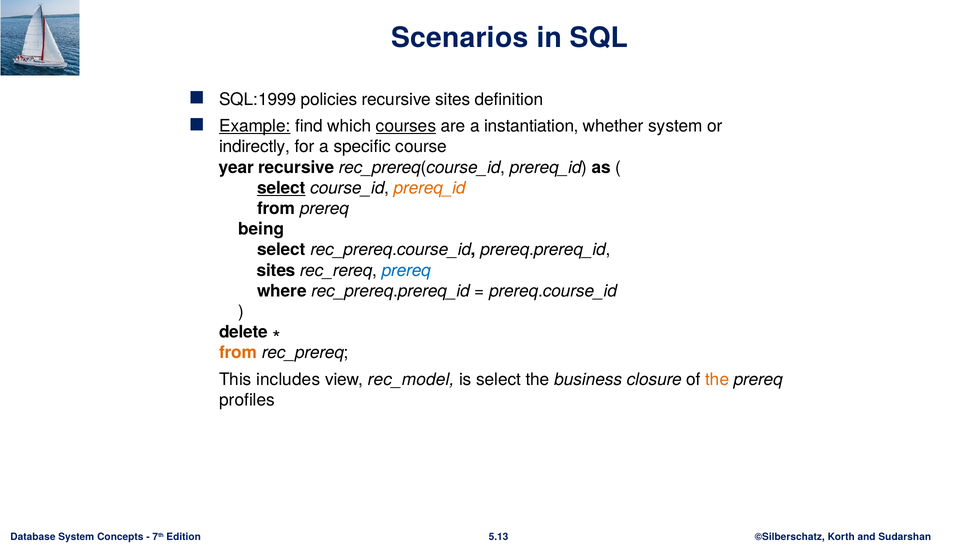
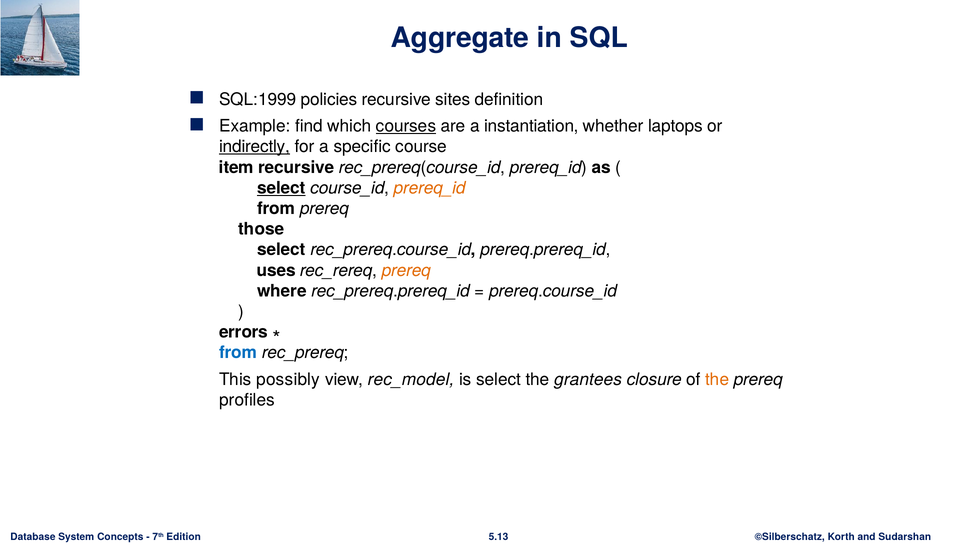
Scenarios: Scenarios -> Aggregate (460, 38)
Example underline: present -> none (255, 126)
whether system: system -> laptops (676, 126)
indirectly underline: none -> present (255, 147)
year: year -> item (236, 167)
being: being -> those (261, 229)
sites: sites -> uses (276, 270)
prereq colour: blue -> orange (406, 270)
delete: delete -> errors (244, 332)
from colour: orange -> blue (238, 353)
includes: includes -> possibly (288, 379)
business: business -> grantees (588, 379)
